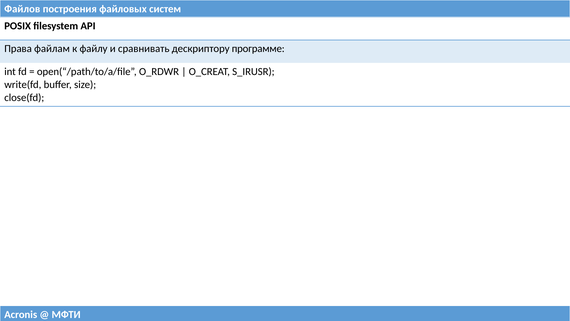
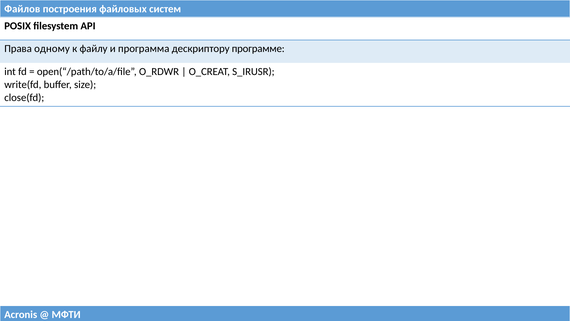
файлам: файлам -> одному (52, 49)
сравнивать: сравнивать -> программа (144, 49)
